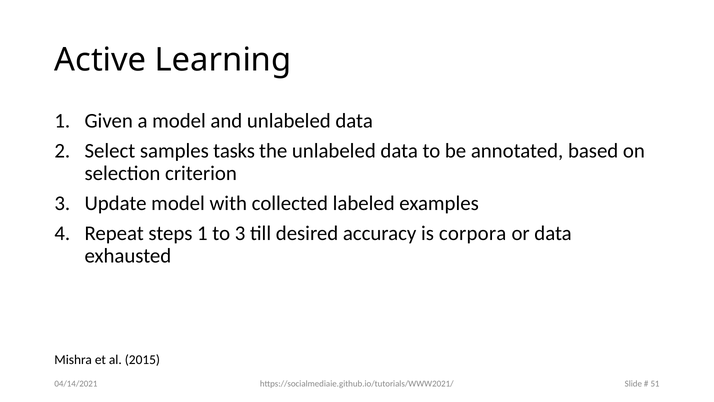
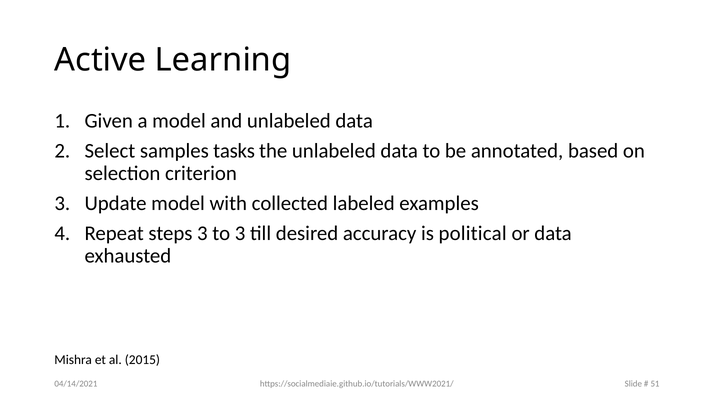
steps 1: 1 -> 3 (202, 233)
corpora: corpora -> political (473, 233)
